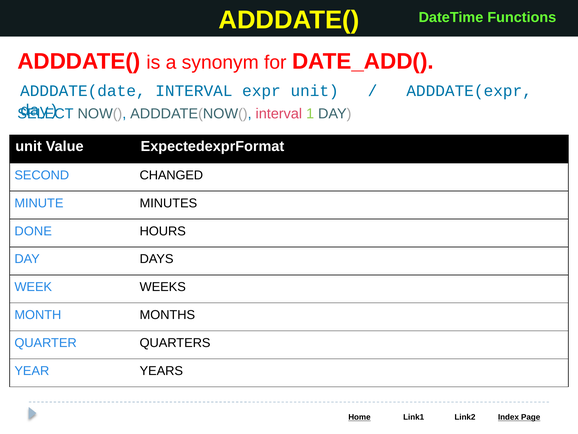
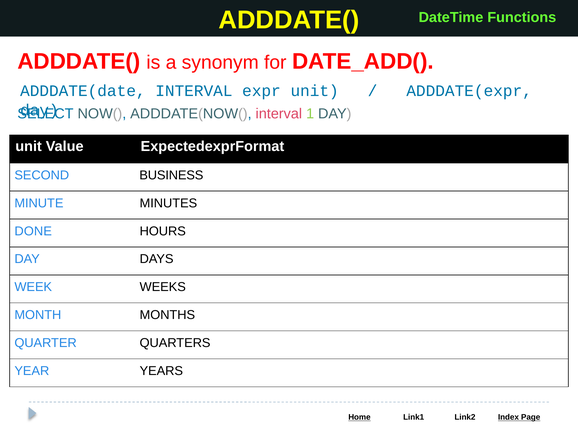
CHANGED: CHANGED -> BUSINESS (171, 175)
